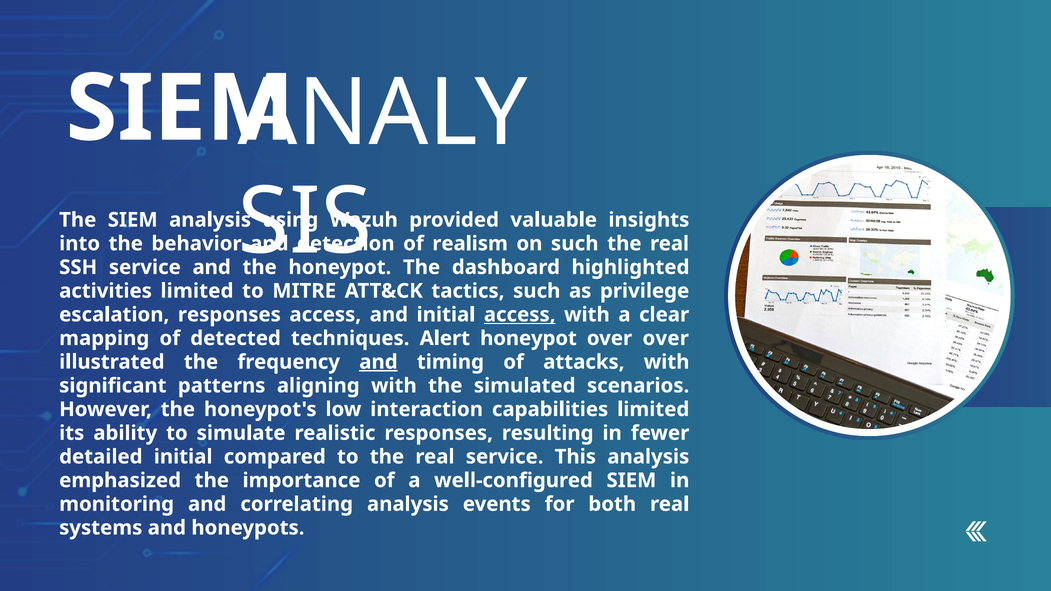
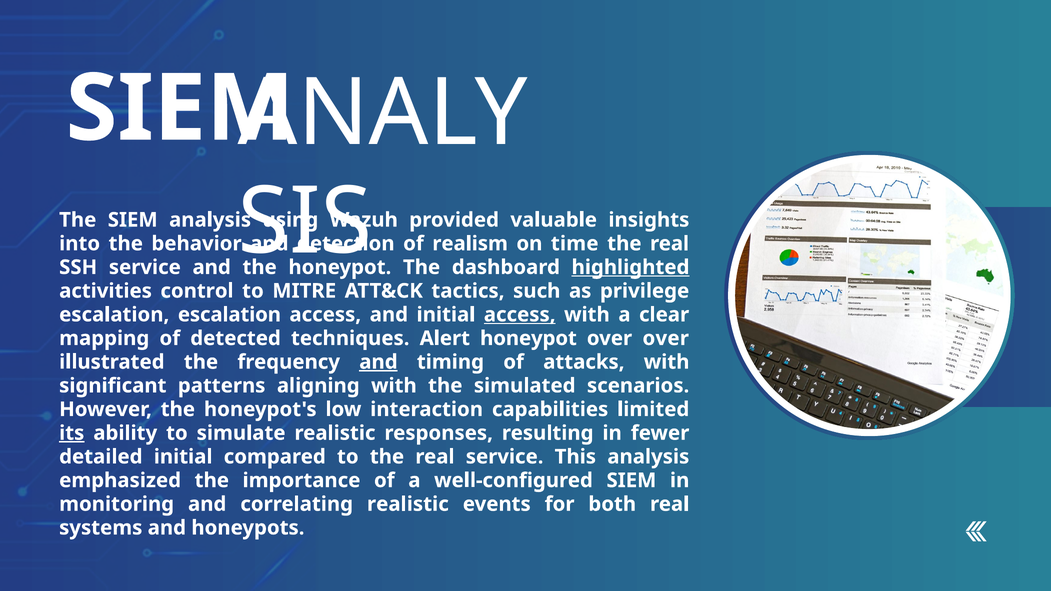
on such: such -> time (575, 244)
highlighted underline: none -> present (630, 267)
activities limited: limited -> control (197, 291)
escalation responses: responses -> escalation (229, 315)
its underline: none -> present (72, 433)
correlating analysis: analysis -> realistic (408, 504)
